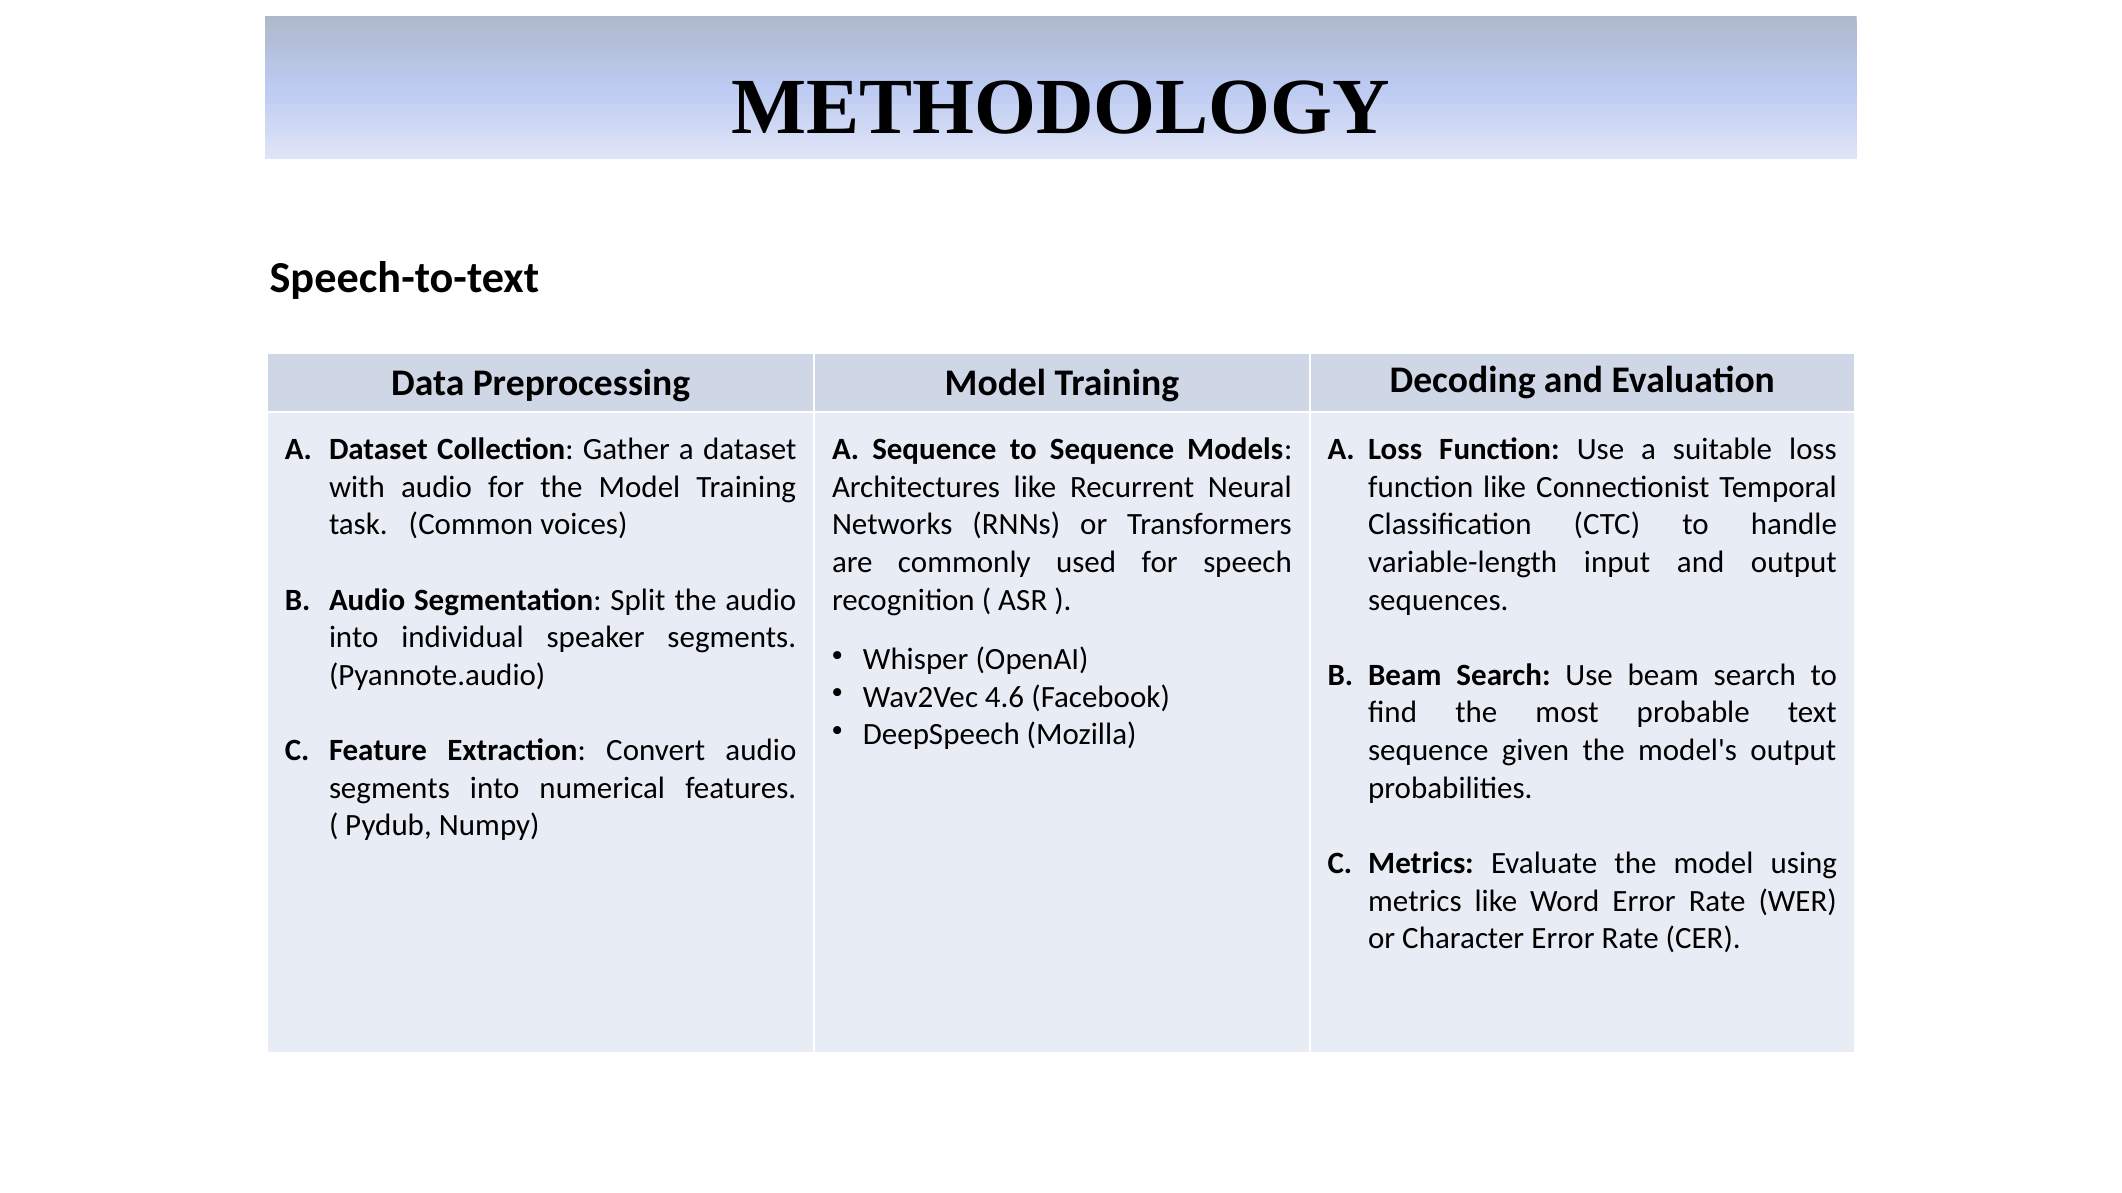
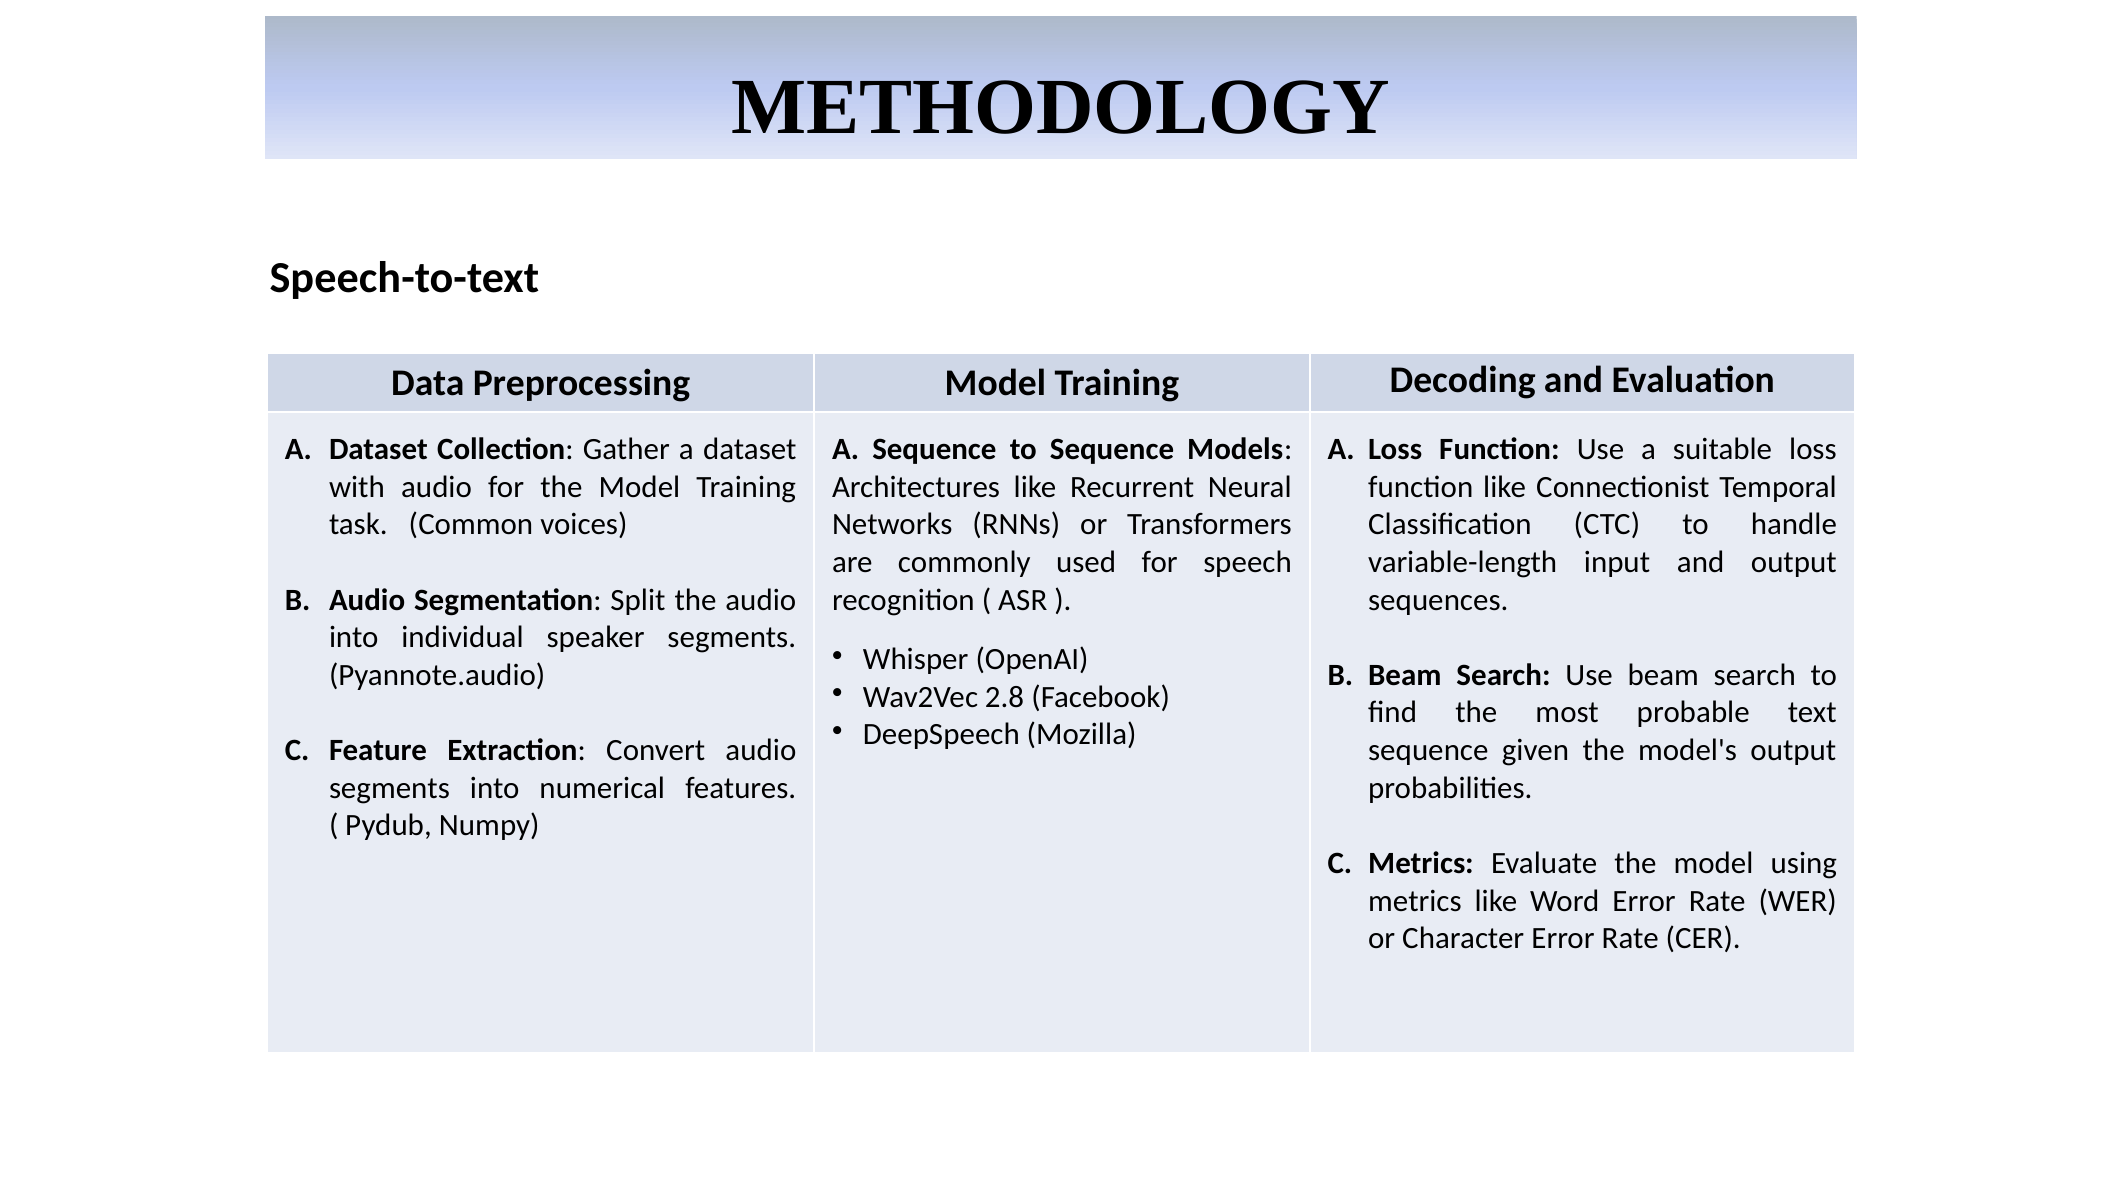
4.6: 4.6 -> 2.8 (1004, 697)
